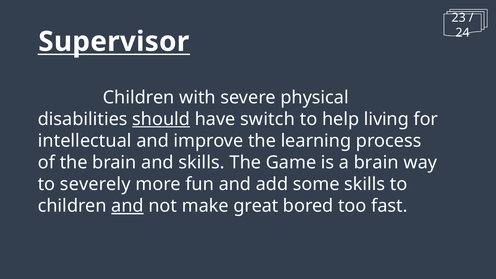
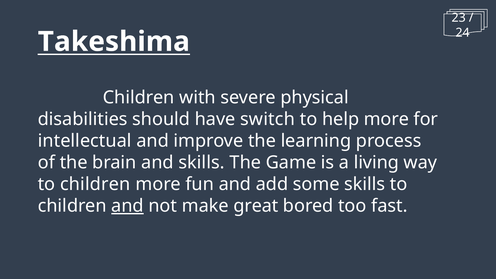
Supervisor: Supervisor -> Takeshima (114, 42)
should underline: present -> none (161, 119)
help living: living -> more (386, 119)
a brain: brain -> living (376, 163)
severely: severely -> children (95, 184)
